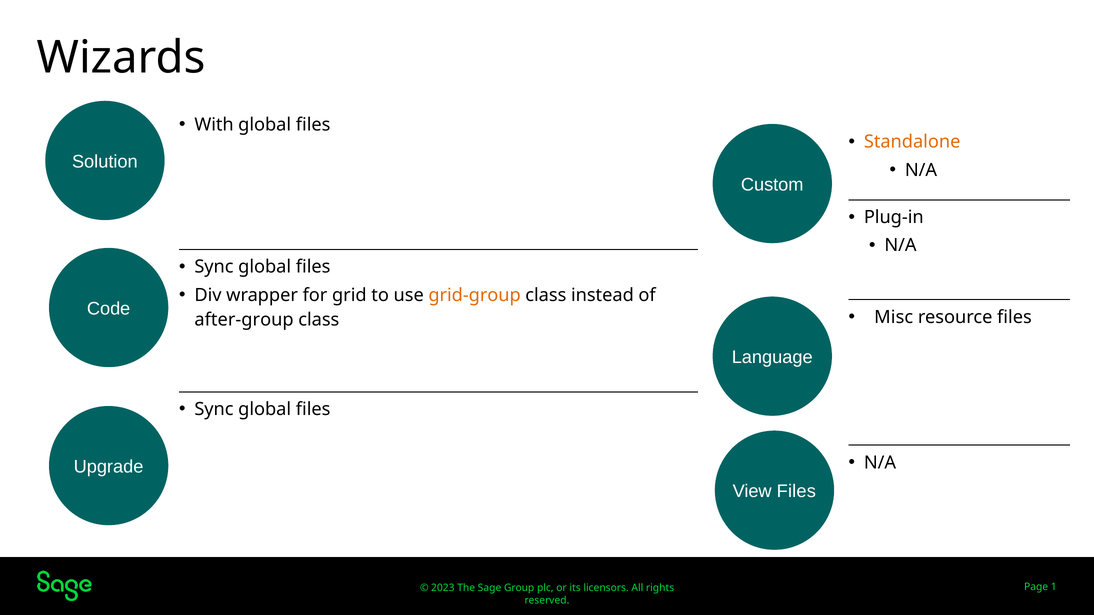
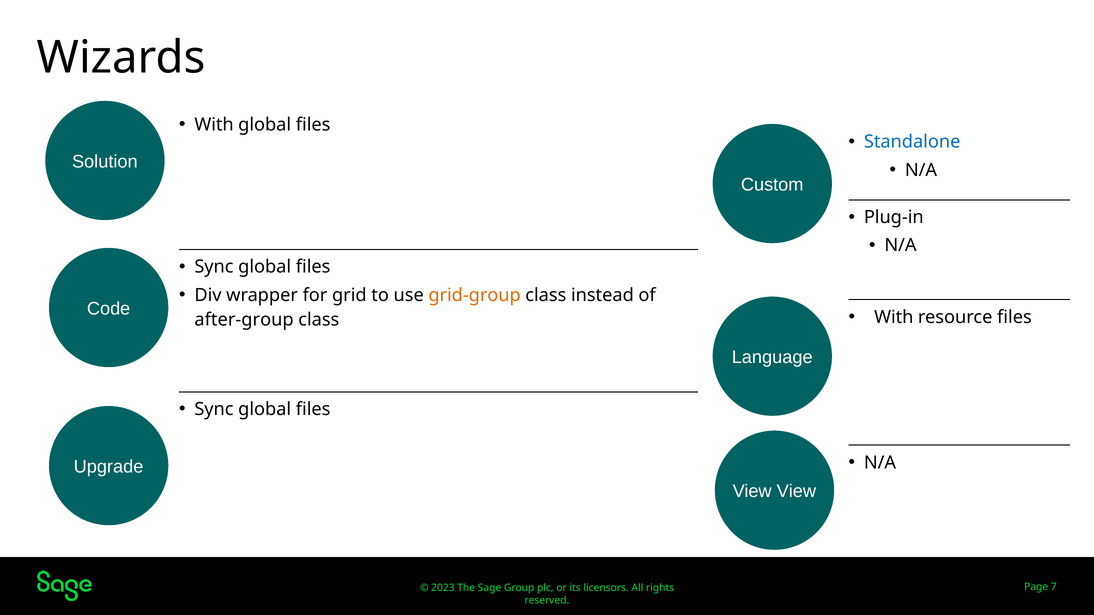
Standalone colour: orange -> blue (912, 142)
Misc: Misc -> With (894, 317)
View Files: Files -> View (796, 492)
1: 1 -> 7 (1054, 587)
